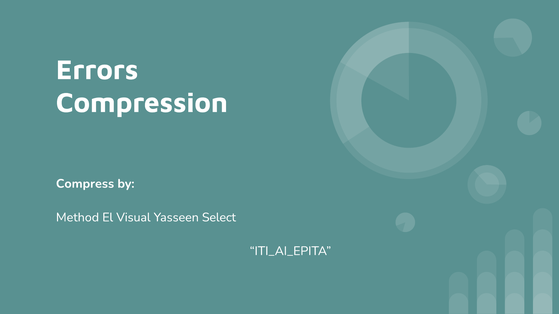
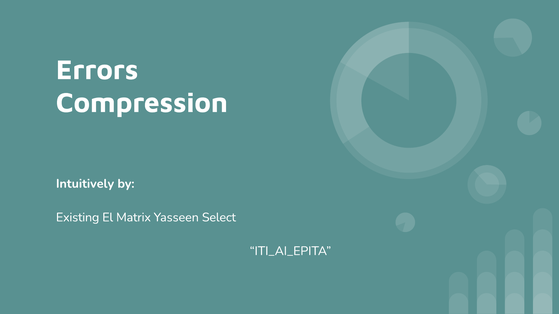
Compress: Compress -> Intuitively (85, 184)
Method: Method -> Existing (78, 218)
Visual: Visual -> Matrix (133, 218)
